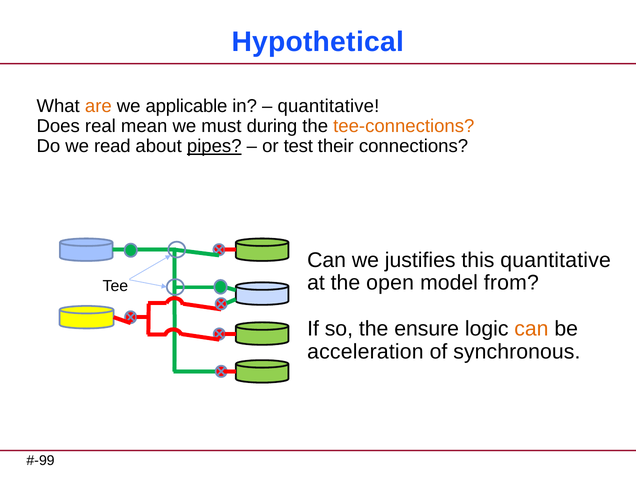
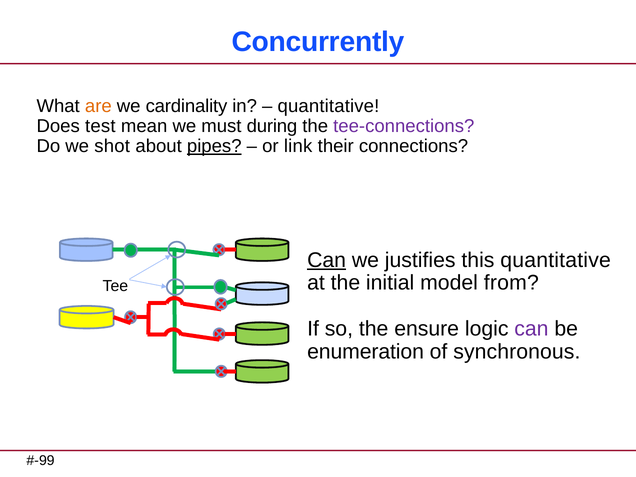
Hypothetical: Hypothetical -> Concurrently (318, 42)
applicable: applicable -> cardinality (186, 106)
real: real -> test (100, 126)
tee-connections colour: orange -> purple (404, 126)
read: read -> shot (112, 146)
test: test -> link (298, 146)
Can underline: none -> present (327, 260)
open: open -> initial (390, 283)
can colour: orange -> purple (531, 329)
acceleration: acceleration -> enumeration (366, 352)
